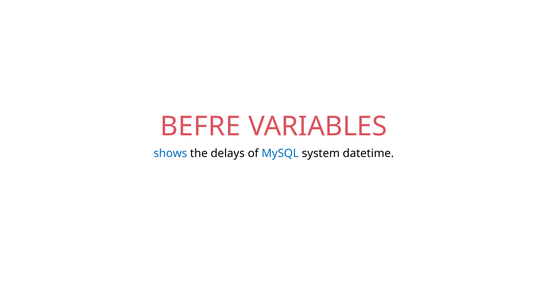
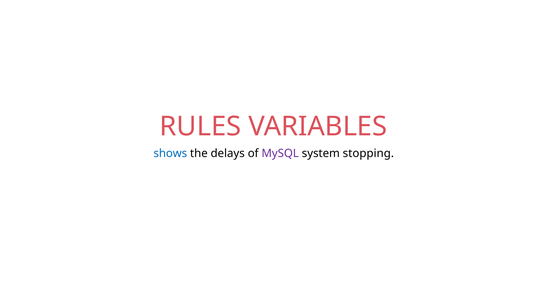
BEFRE: BEFRE -> RULES (200, 126)
MySQL colour: blue -> purple (280, 153)
datetime: datetime -> stopping (368, 153)
